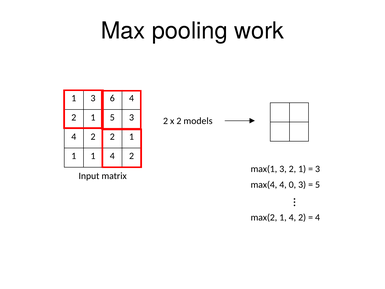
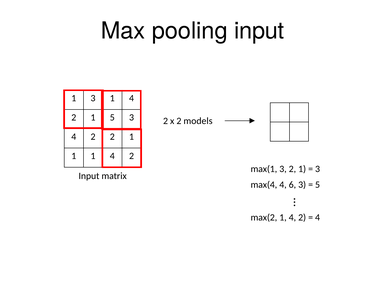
pooling work: work -> input (259, 31)
3 6: 6 -> 1 (112, 98)
0: 0 -> 6 (292, 184)
